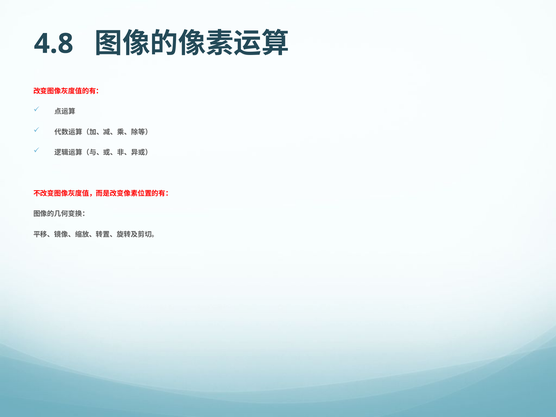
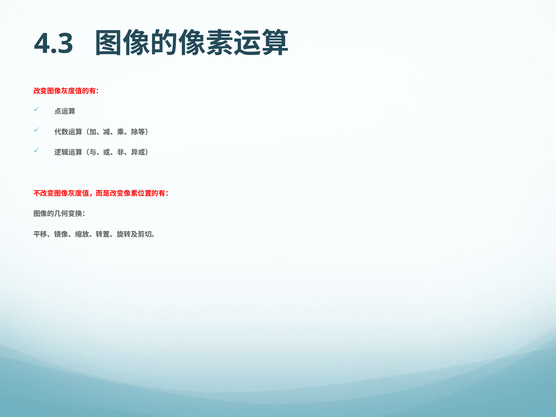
4.8: 4.8 -> 4.3 (54, 44)
